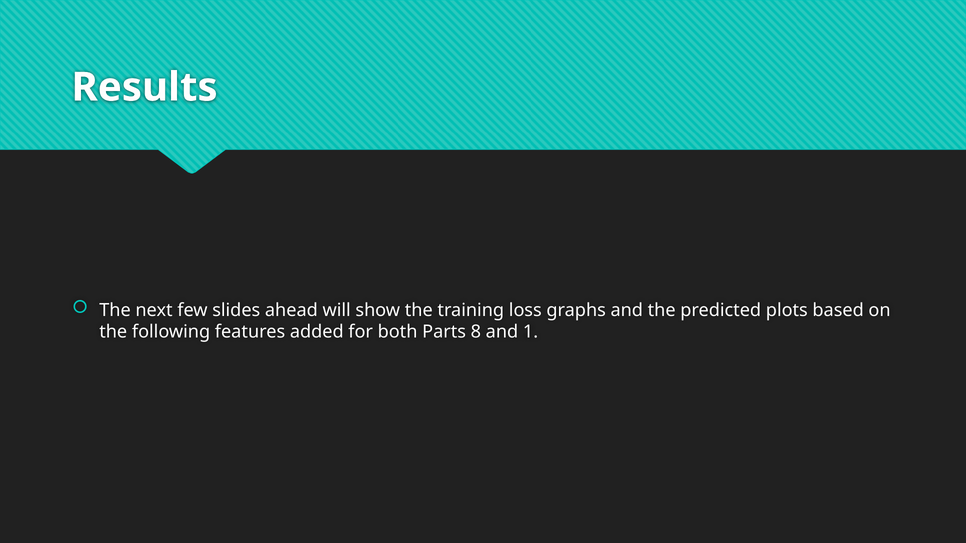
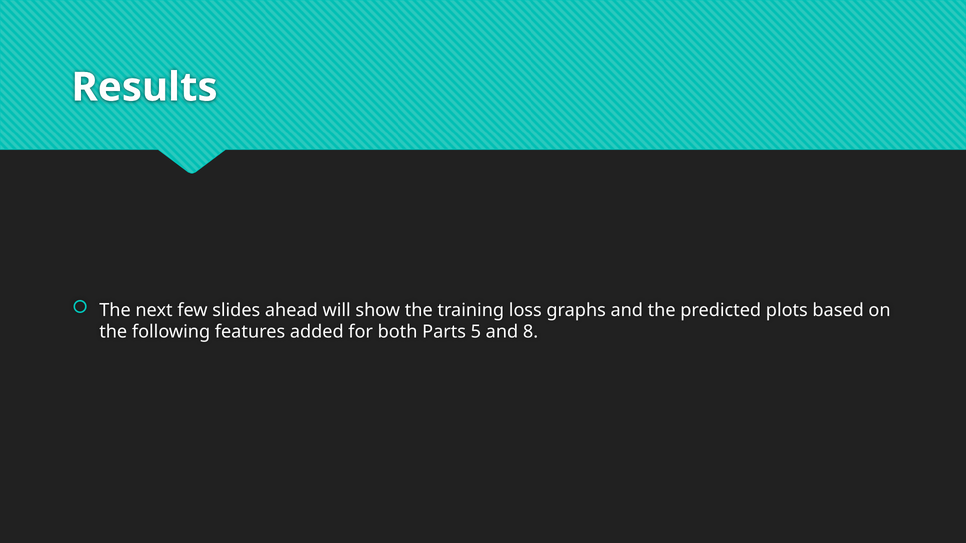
8: 8 -> 5 (476, 332)
1: 1 -> 8 (531, 332)
